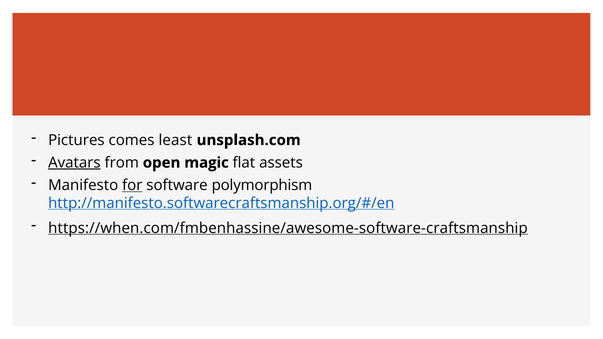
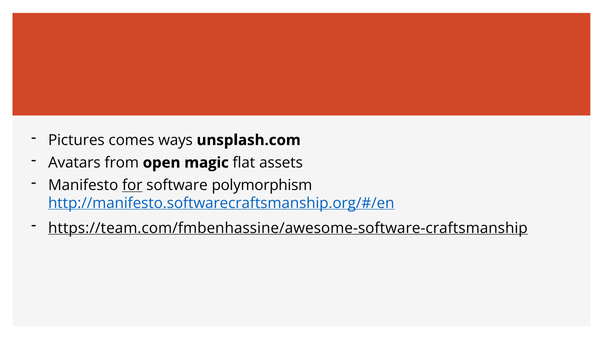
least: least -> ways (176, 140)
Avatars underline: present -> none (74, 163)
https://when.com/fmbenhassine/awesome-software-craftsmanship: https://when.com/fmbenhassine/awesome-software-craftsmanship -> https://team.com/fmbenhassine/awesome-software-craftsmanship (288, 228)
